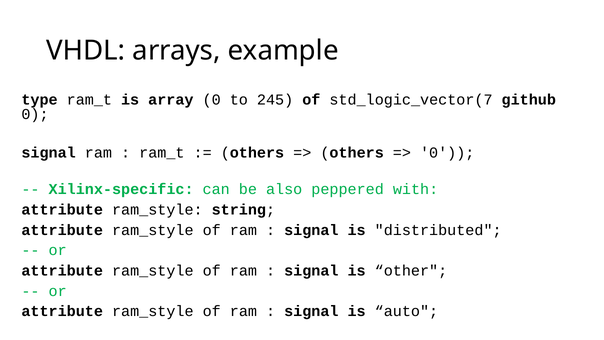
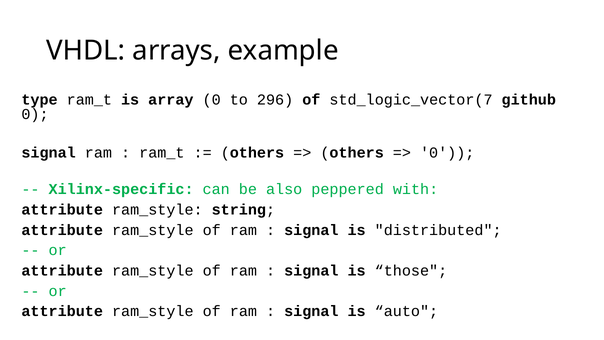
245: 245 -> 296 (275, 99)
other: other -> those (411, 271)
